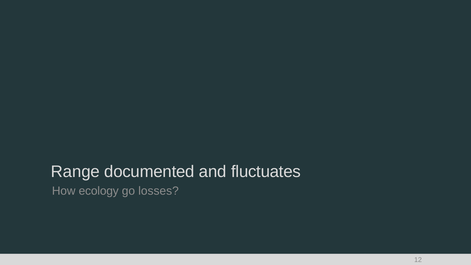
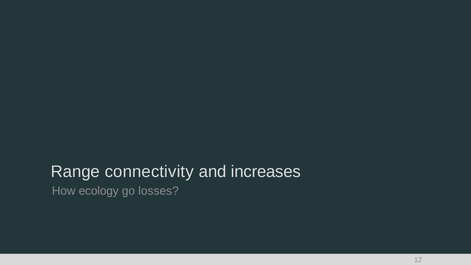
documented: documented -> connectivity (149, 172)
fluctuates: fluctuates -> increases (266, 172)
